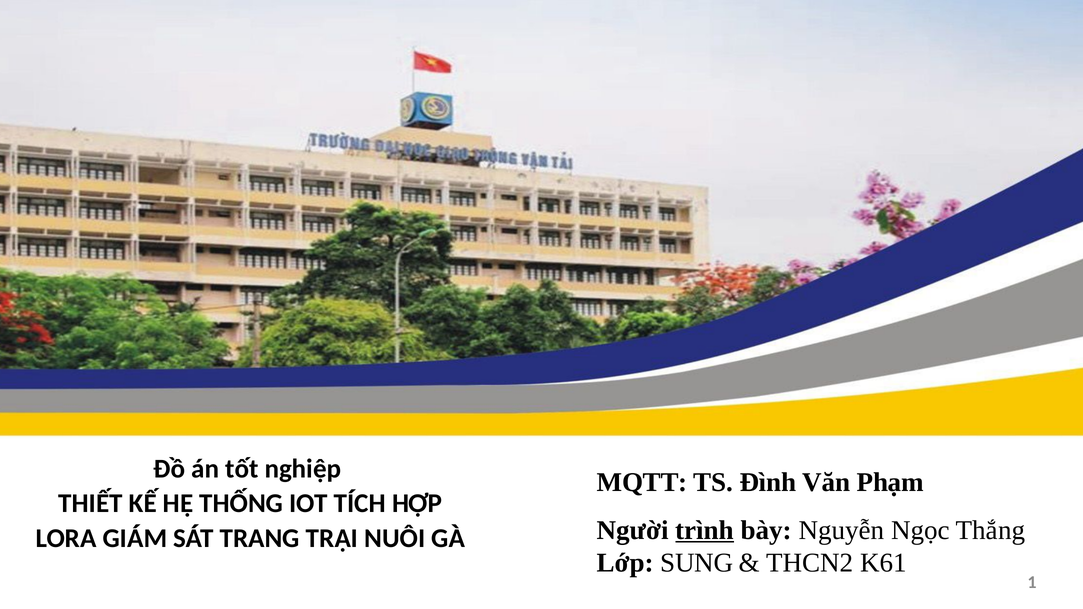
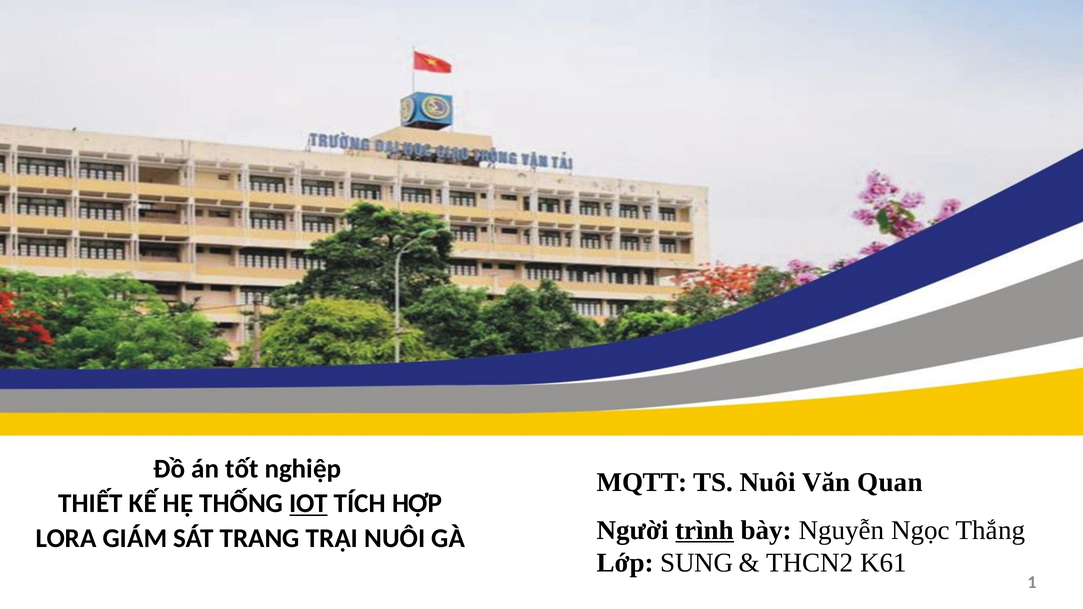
TS Đình: Đình -> Nuôi (768, 483)
Phạm: Phạm -> Quan (890, 483)
IOT underline: none -> present (309, 504)
